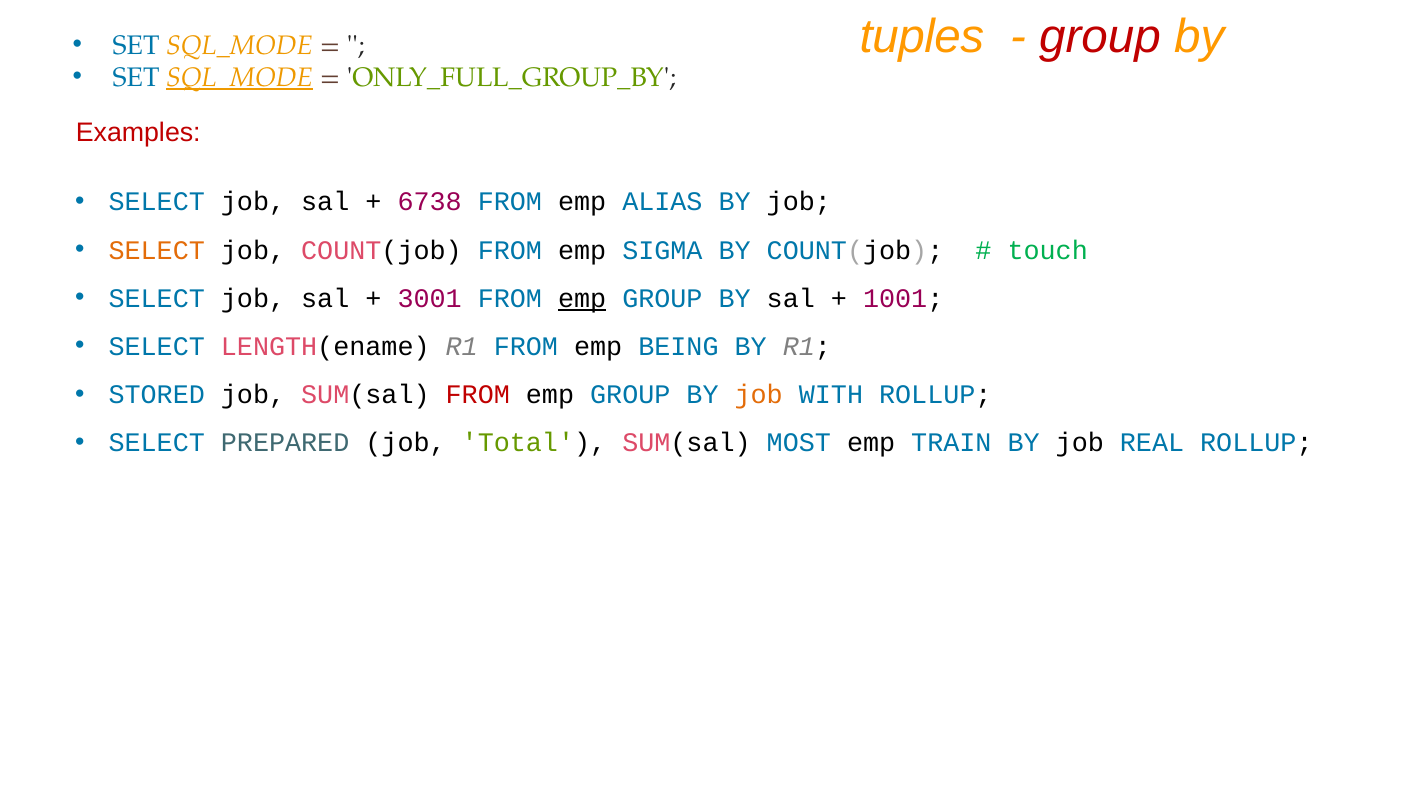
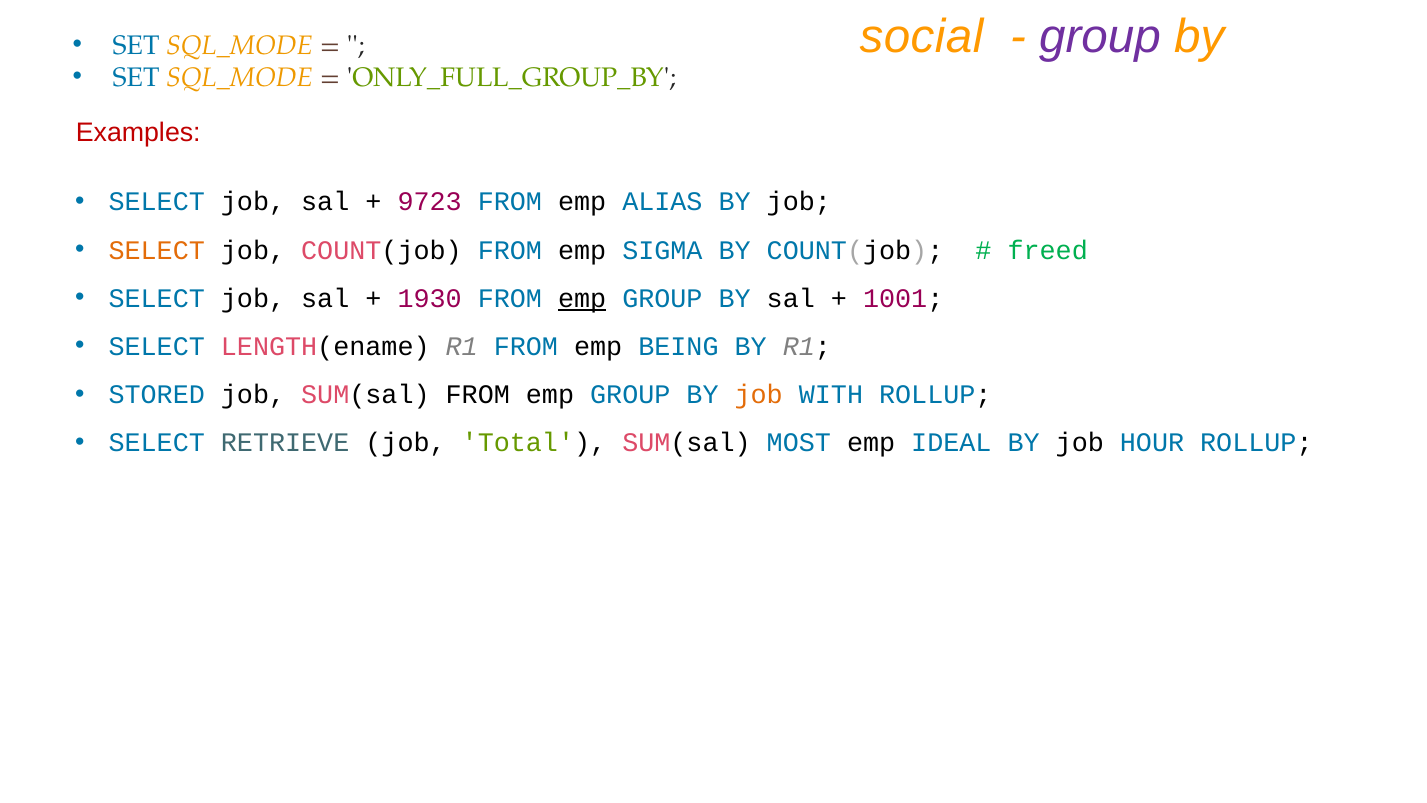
tuples: tuples -> social (921, 37)
group colour: red -> purple (1100, 37)
SQL_MODE underline: present -> none (240, 78)
6738: 6738 -> 9723 (430, 202)
touch: touch -> freed (1048, 250)
3001: 3001 -> 1930 (430, 298)
FROM colour: red -> black (478, 395)
PREPARED: PREPARED -> RETRIEVE (285, 443)
TRAIN: TRAIN -> IDEAL (951, 443)
REAL: REAL -> HOUR (1152, 443)
